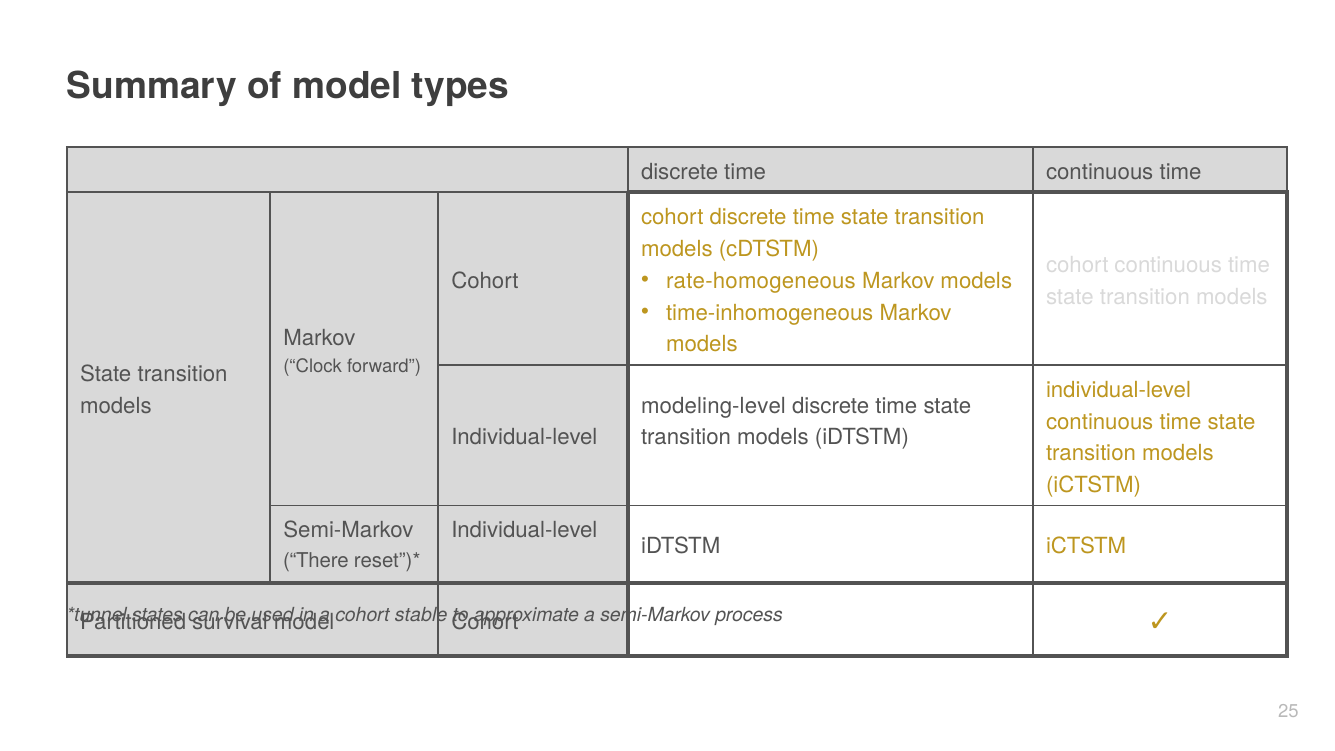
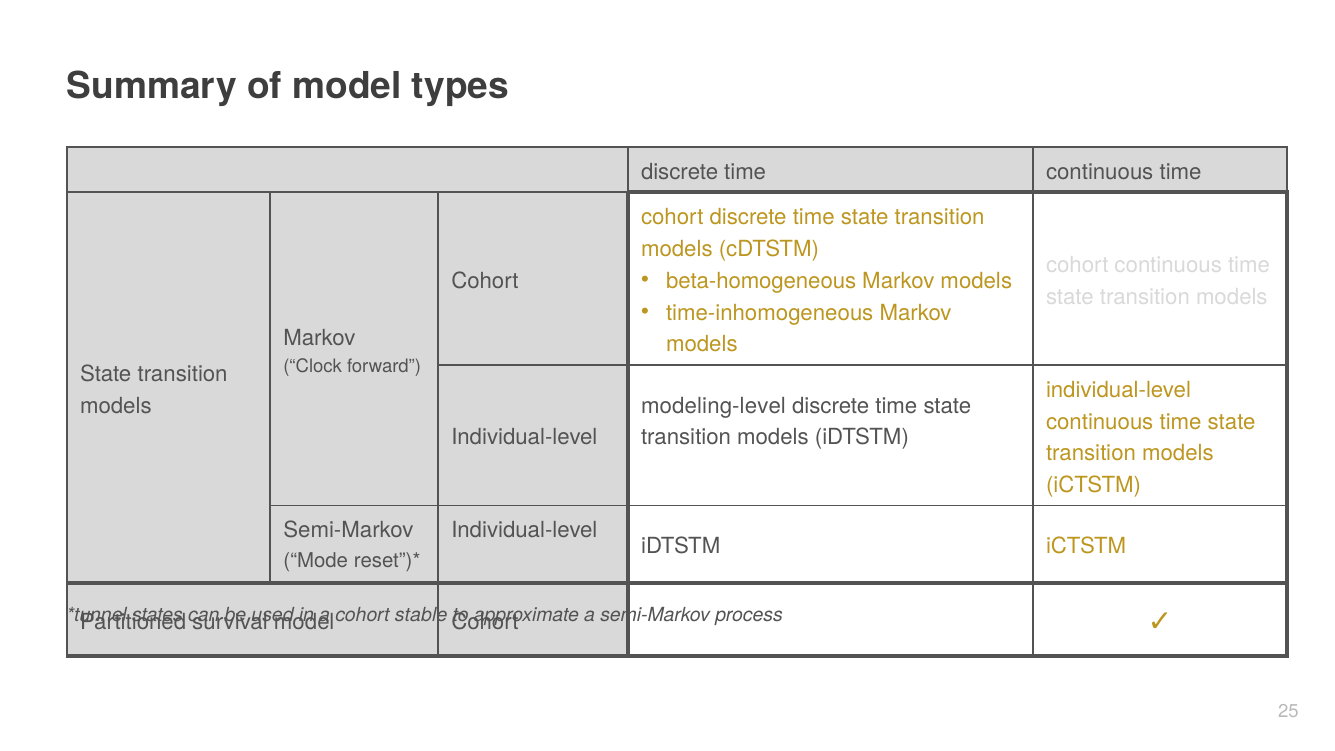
rate-homogeneous: rate-homogeneous -> beta-homogeneous (761, 281)
There: There -> Mode (316, 561)
